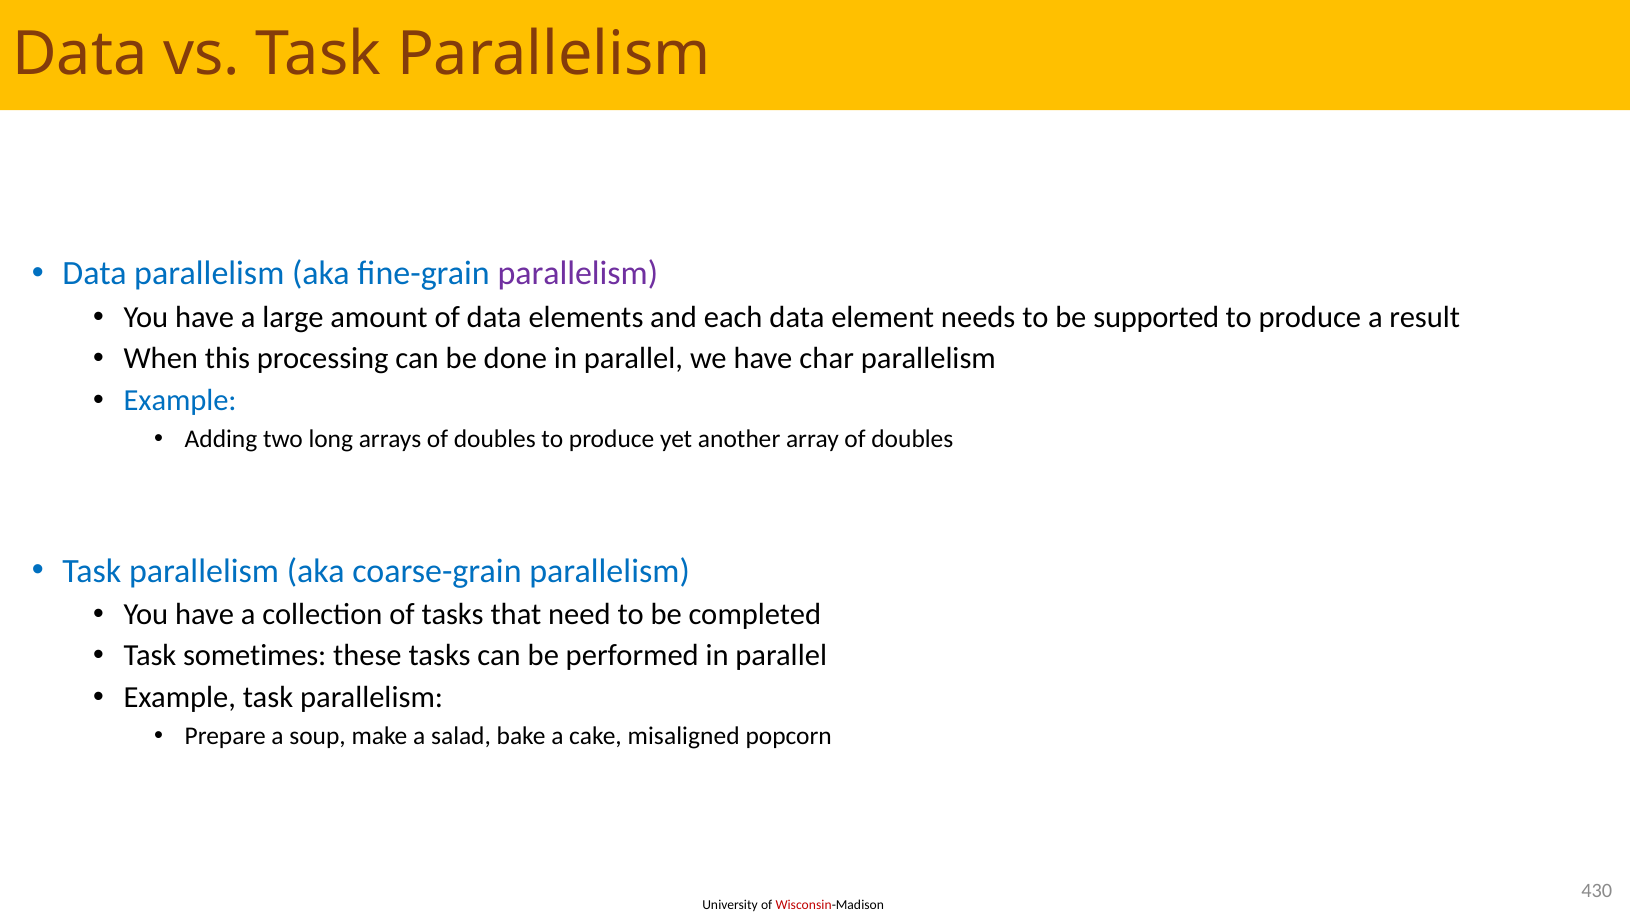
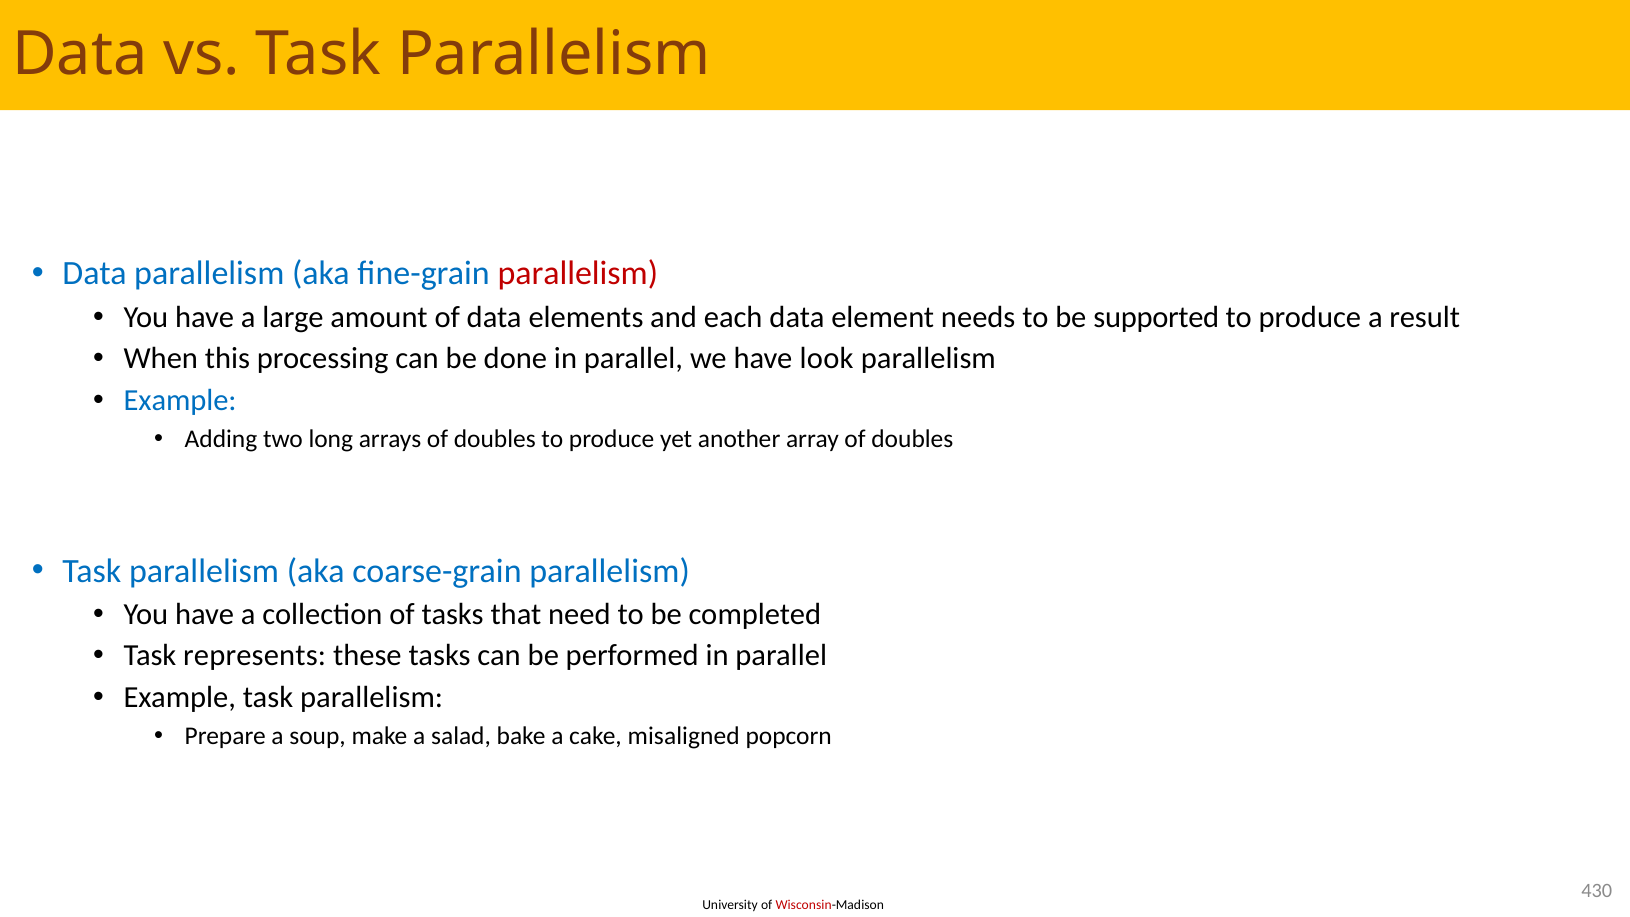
parallelism colour: purple -> red (578, 274)
char: char -> look (827, 359)
sometimes: sometimes -> represents (255, 656)
